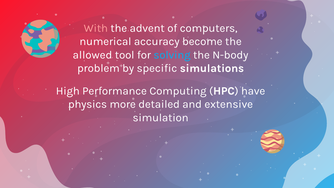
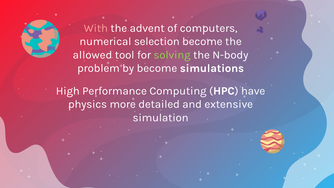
accuracy: accuracy -> selection (157, 41)
solving colour: light blue -> light green (172, 55)
by specific: specific -> become (157, 68)
